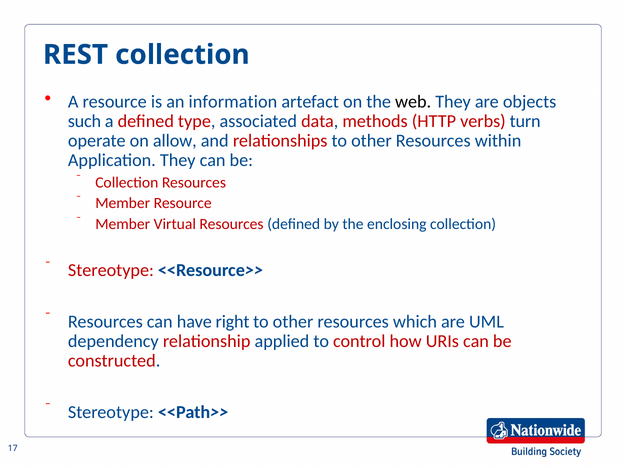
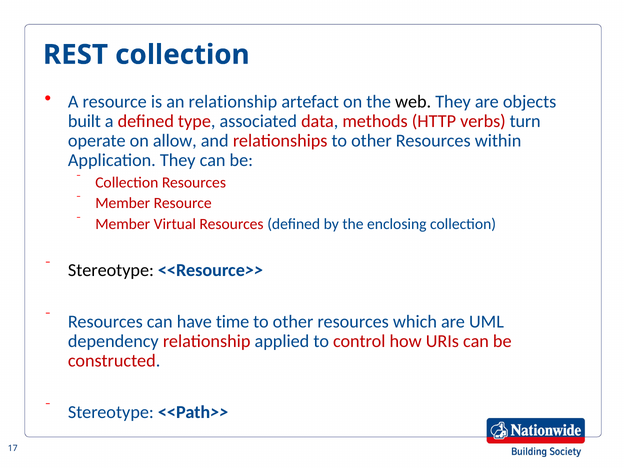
an information: information -> relationship (233, 102)
such: such -> built (84, 121)
Stereotype colour: red -> black (111, 270)
right: right -> time (233, 322)
